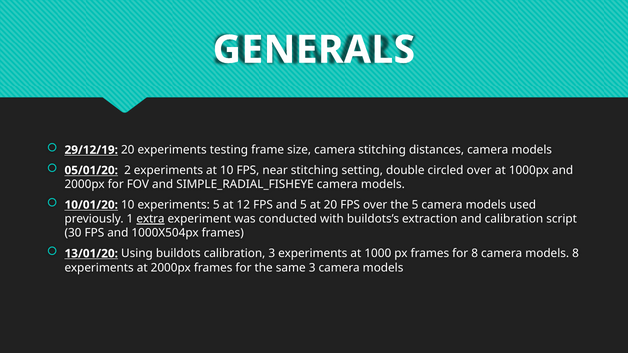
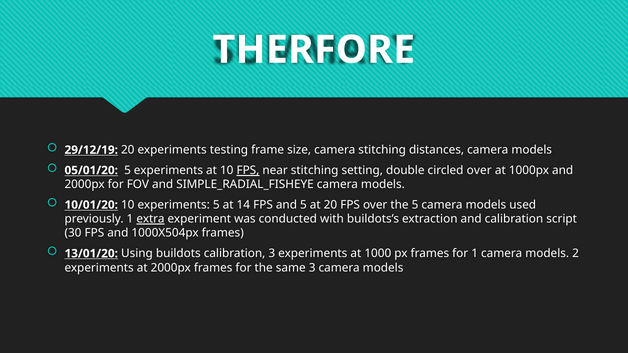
GENERALS: GENERALS -> THERFORE (314, 50)
05/01/20 2: 2 -> 5 (127, 170)
FPS underline: none -> present (248, 170)
12: 12 -> 14 (243, 205)
for 8: 8 -> 1 (475, 254)
models 8: 8 -> 2 (576, 254)
